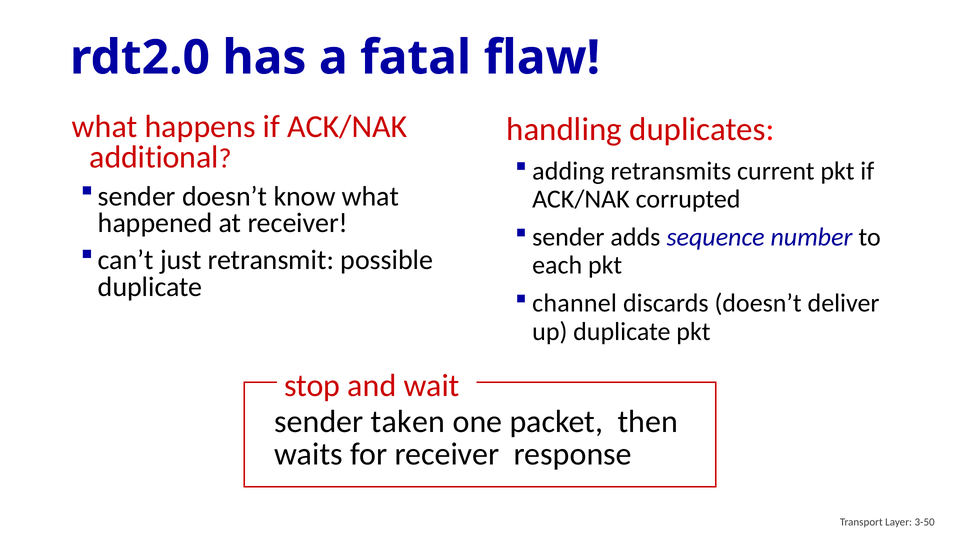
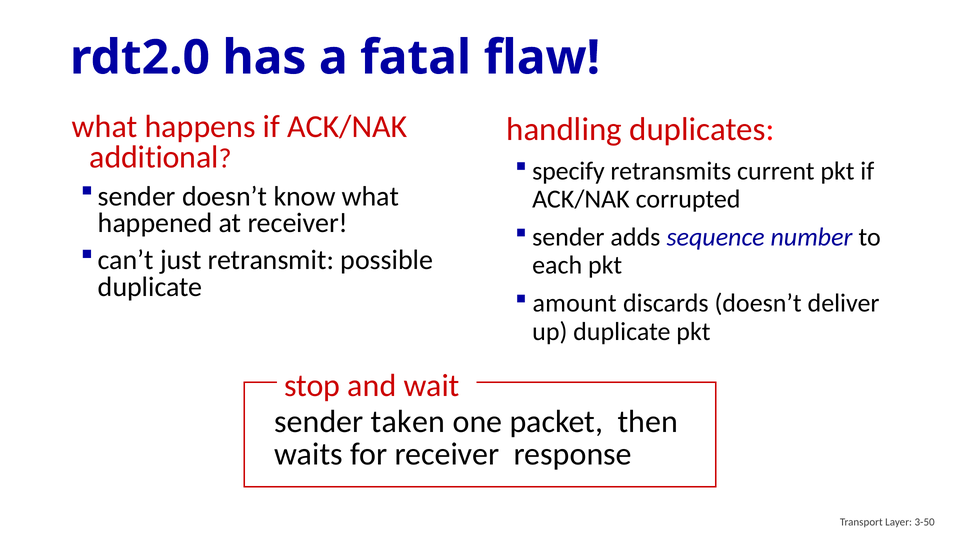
adding: adding -> specify (568, 171)
channel: channel -> amount (575, 303)
